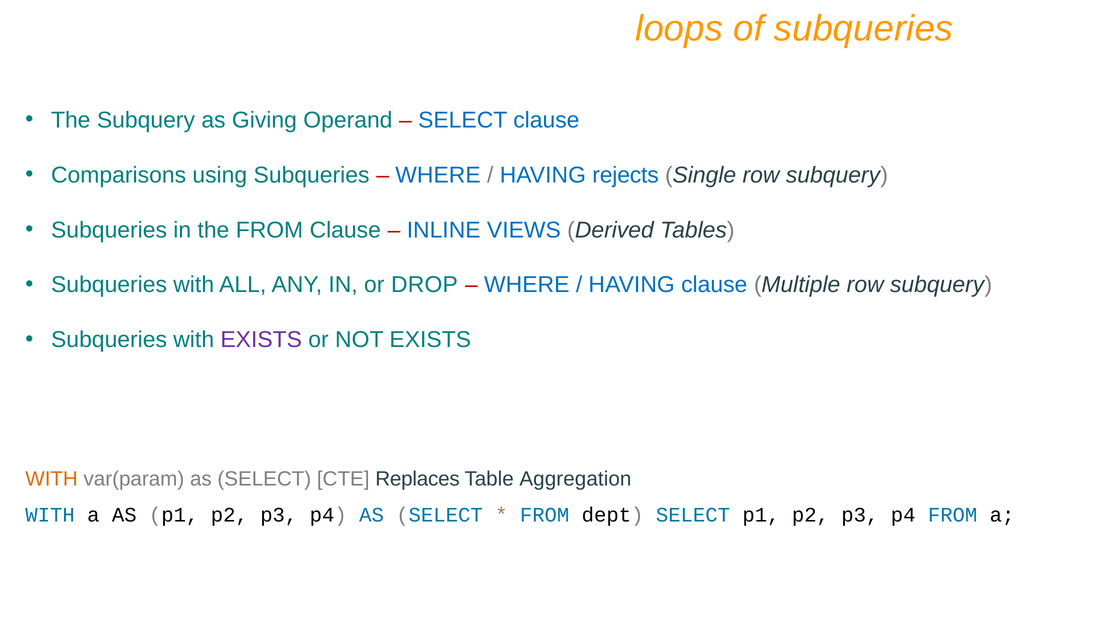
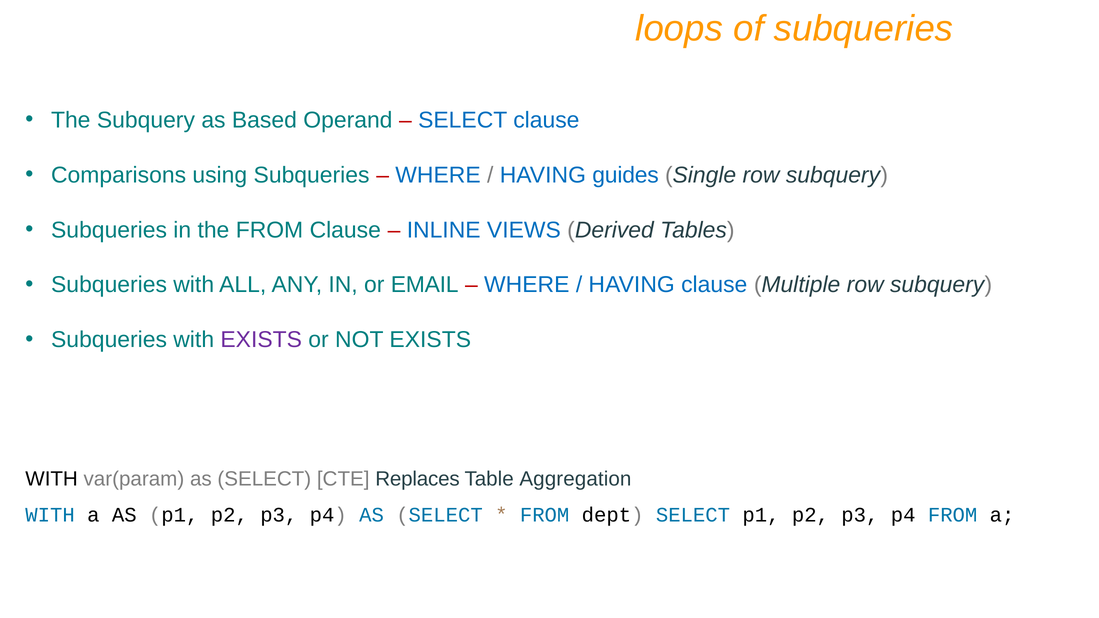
Giving: Giving -> Based (264, 120)
rejects: rejects -> guides (626, 175)
DROP: DROP -> EMAIL (425, 285)
WITH colour: orange -> black (52, 479)
